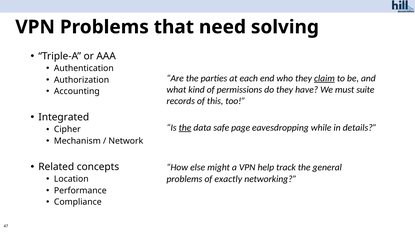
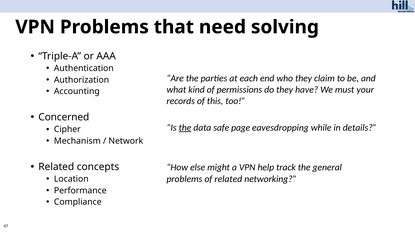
claim underline: present -> none (324, 78)
suite: suite -> your (365, 90)
Integrated: Integrated -> Concerned (64, 117)
of exactly: exactly -> related (228, 179)
